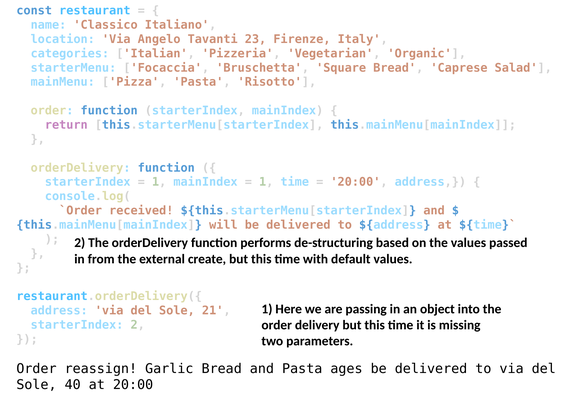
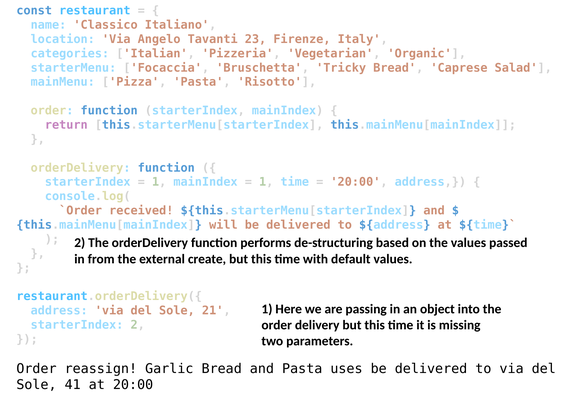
Square: Square -> Tricky (341, 68)
ages: ages -> uses (346, 368)
40: 40 -> 41 (73, 384)
